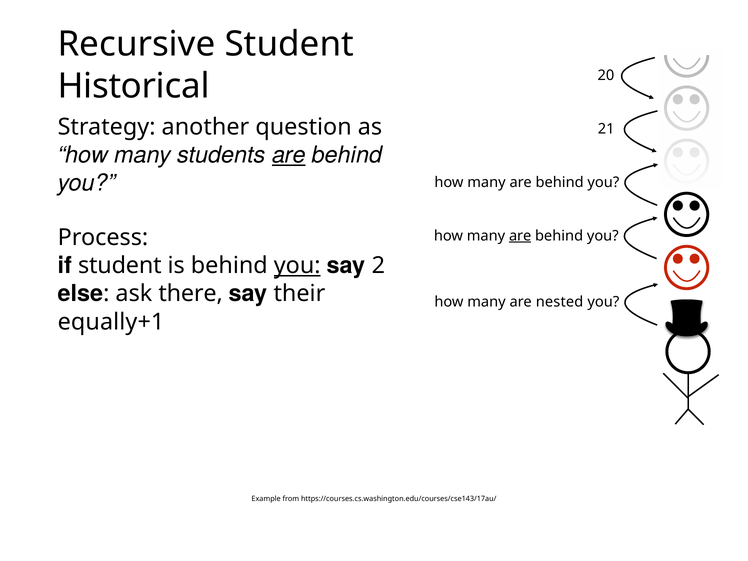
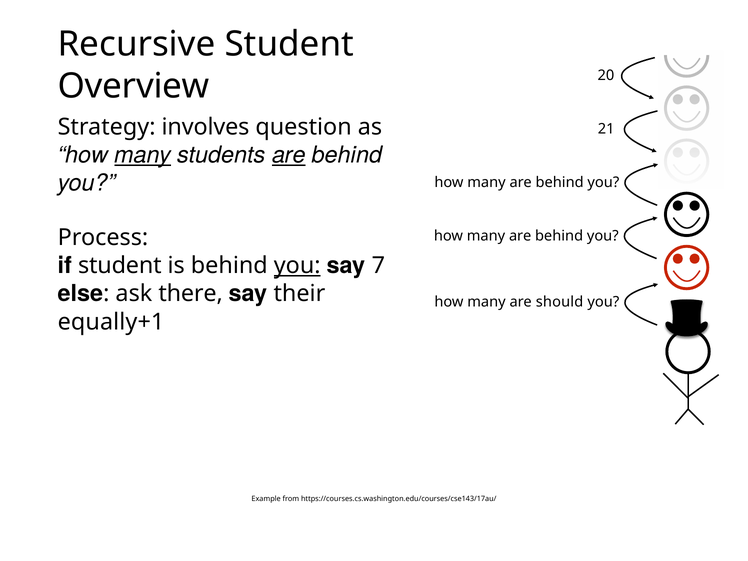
Historical: Historical -> Overview (134, 86)
another: another -> involves (206, 127)
many underline: none -> present (143, 155)
are underline: present -> none (520, 236)
2: 2 -> 7 (378, 266)
nested: nested -> should (560, 302)
